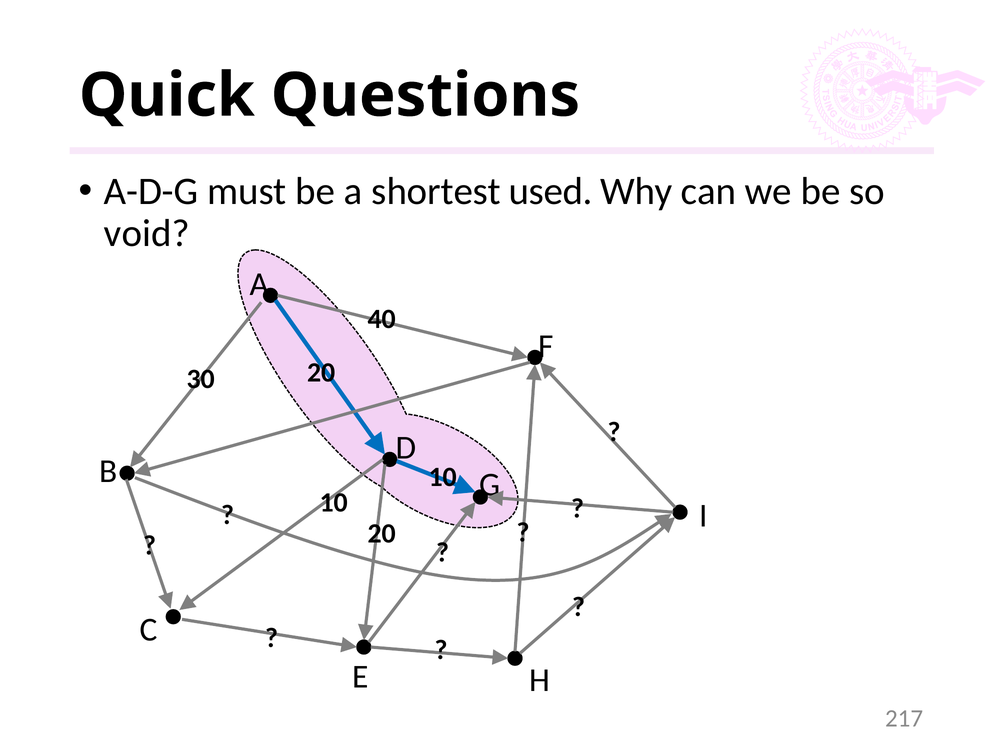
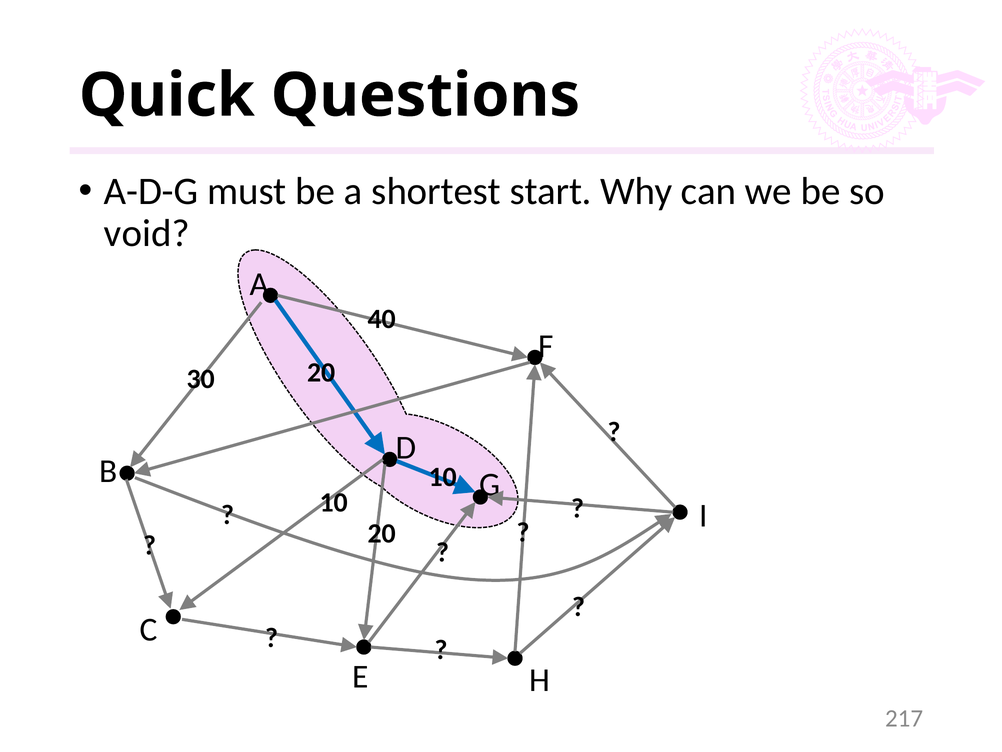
used: used -> start (551, 191)
